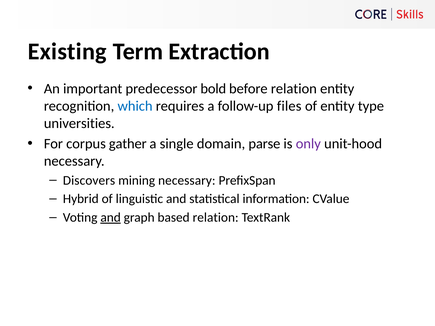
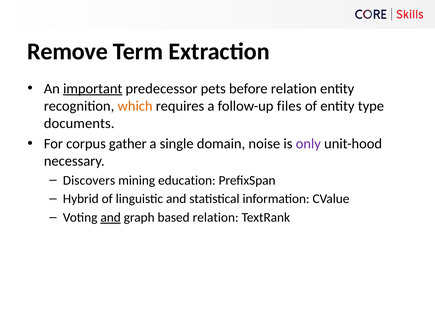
Existing: Existing -> Remove (68, 52)
important underline: none -> present (93, 89)
bold: bold -> pets (213, 89)
which colour: blue -> orange (135, 106)
universities: universities -> documents (79, 124)
parse: parse -> noise (264, 144)
mining necessary: necessary -> education (187, 180)
